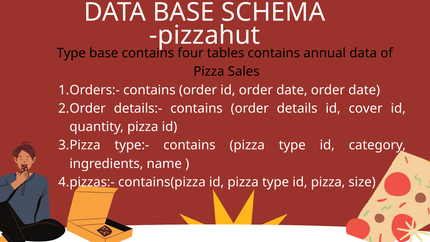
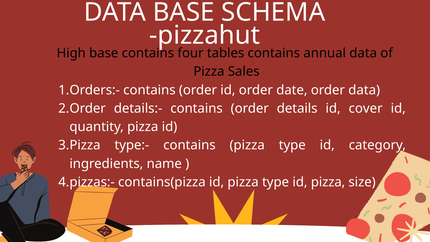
Type: Type -> High (71, 53)
date order date: date -> data (364, 90)
